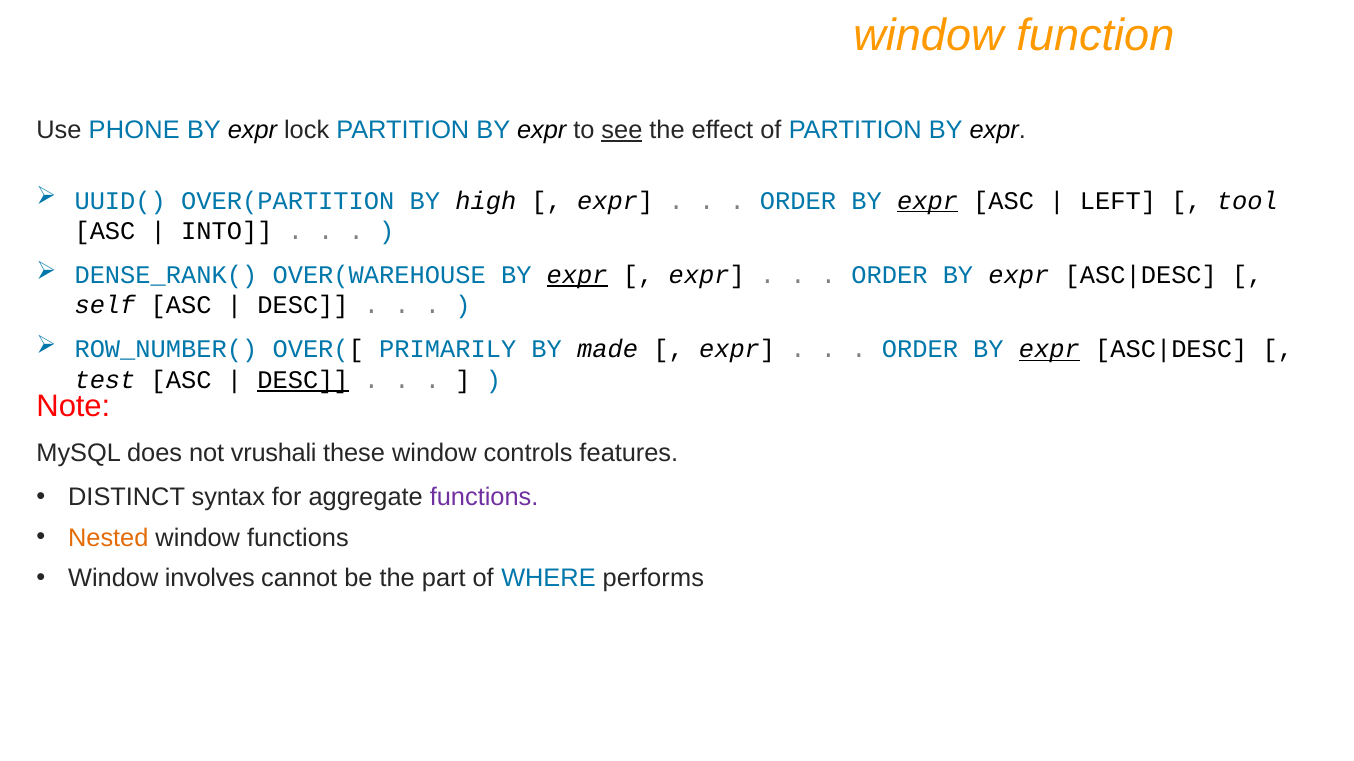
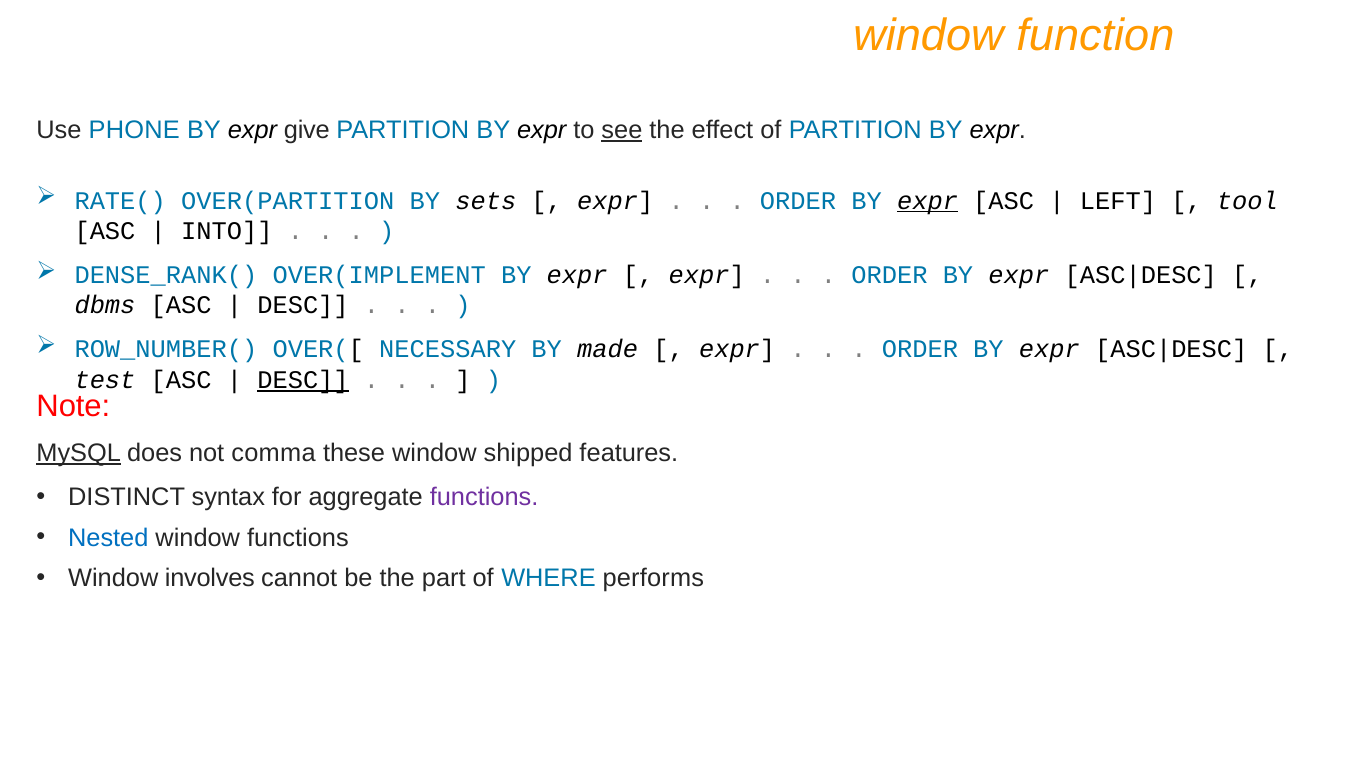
lock: lock -> give (307, 130)
UUID(: UUID( -> RATE( (120, 201)
high: high -> sets (486, 201)
OVER(WAREHOUSE: OVER(WAREHOUSE -> OVER(IMPLEMENT (379, 275)
expr underline: present -> none (577, 275)
self: self -> dbms (105, 306)
PRIMARILY: PRIMARILY -> NECESSARY (448, 350)
expr underline: present -> none (1049, 350)
MySQL underline: none -> present (79, 454)
vrushali: vrushali -> comma (274, 454)
controls: controls -> shipped (528, 454)
Nested colour: orange -> blue (108, 538)
